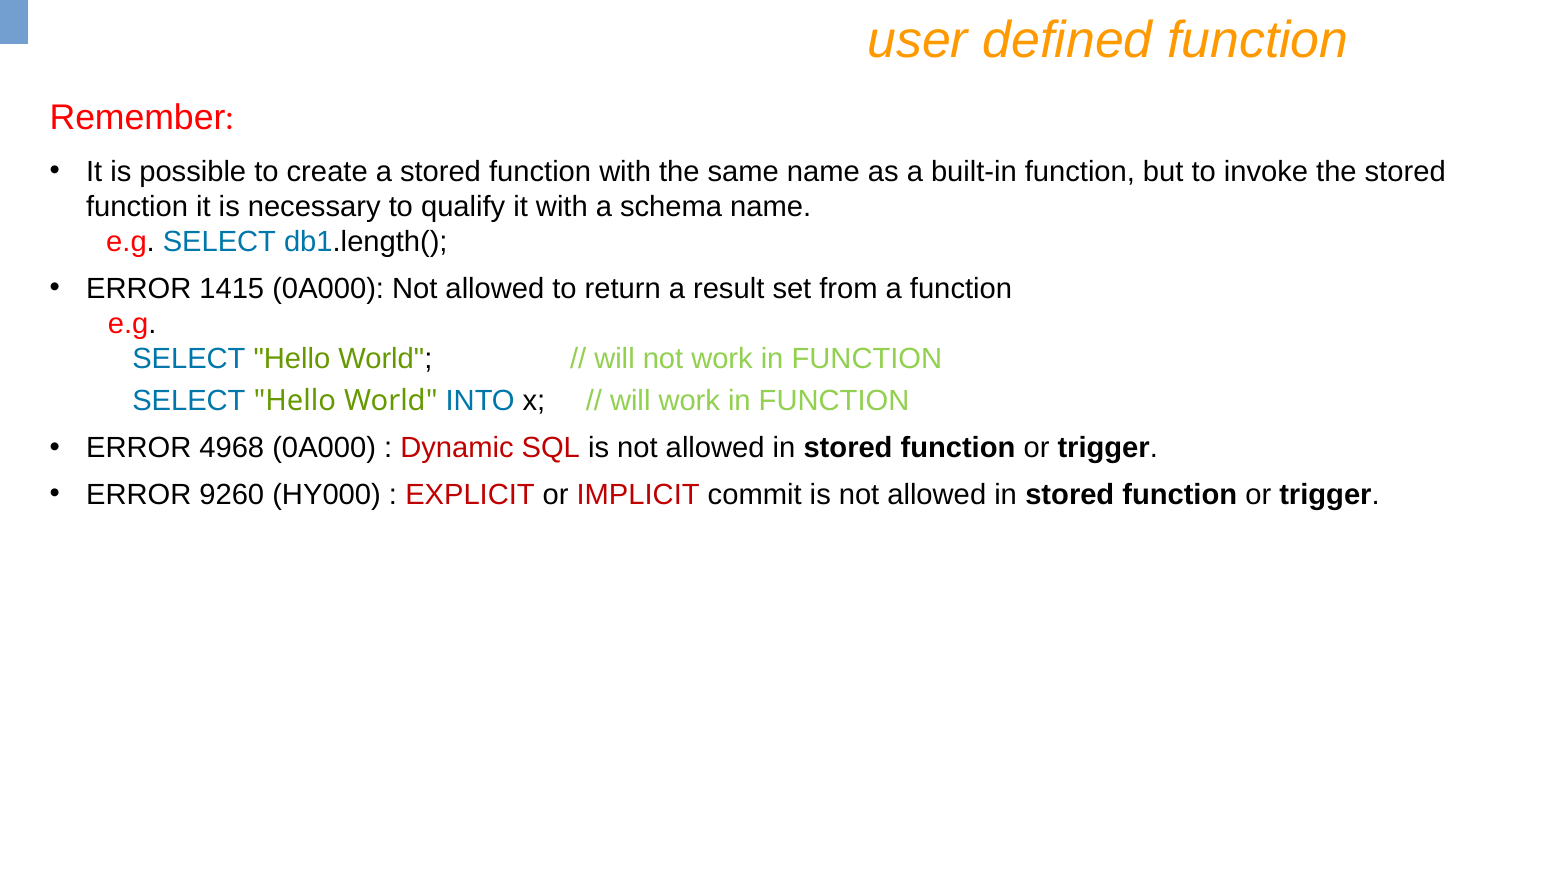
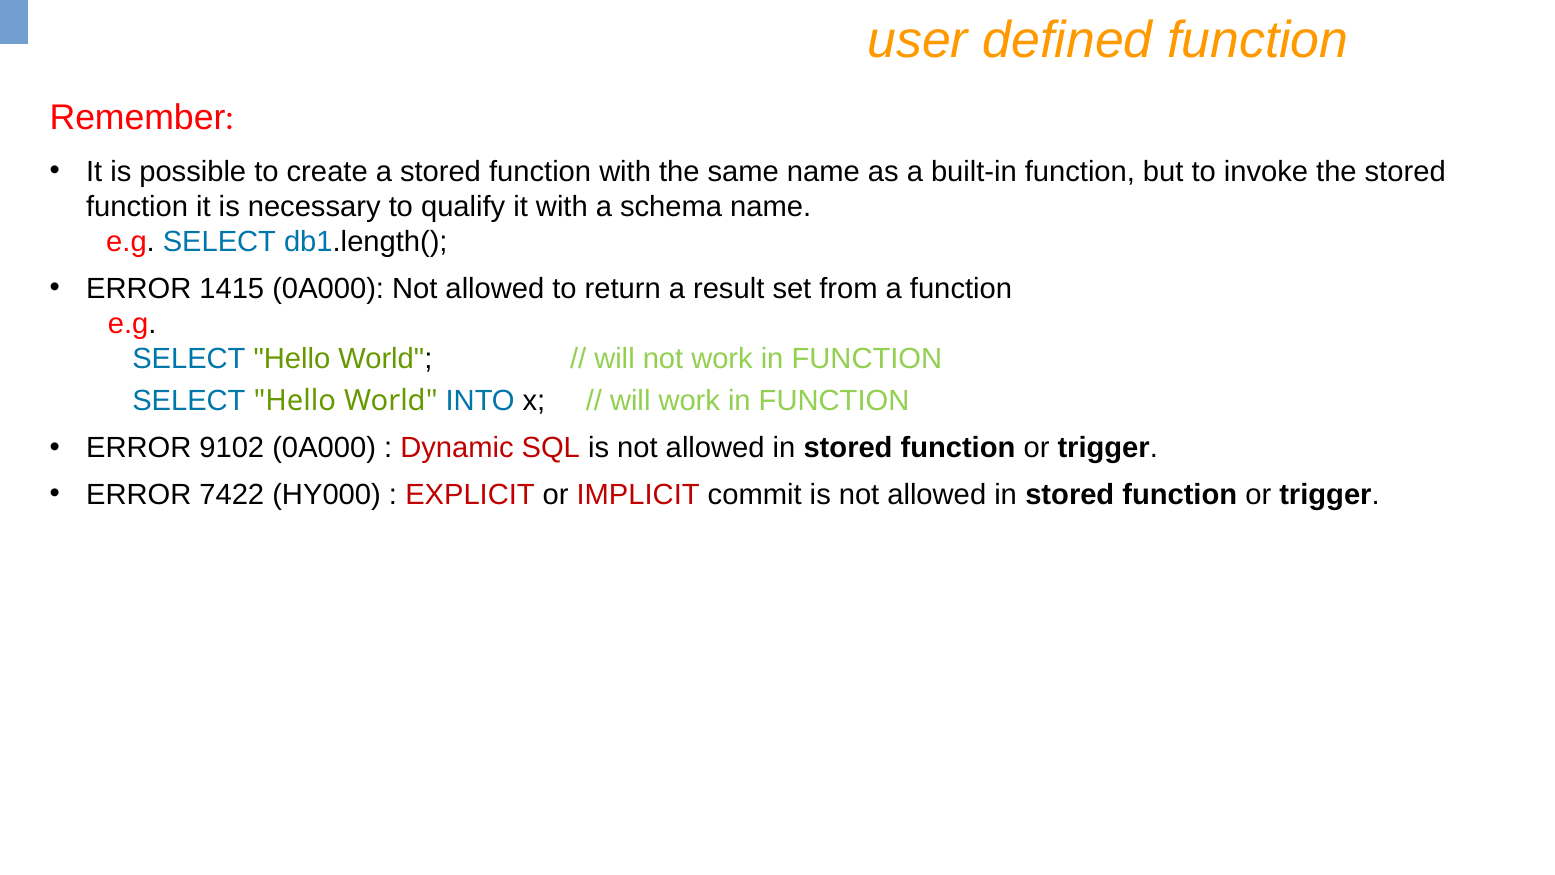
4968: 4968 -> 9102 (232, 448)
9260: 9260 -> 7422 (232, 494)
